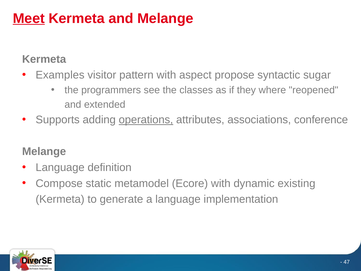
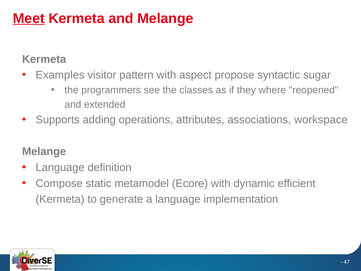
operations underline: present -> none (146, 120)
conference: conference -> workspace (321, 120)
existing: existing -> efficient (297, 183)
